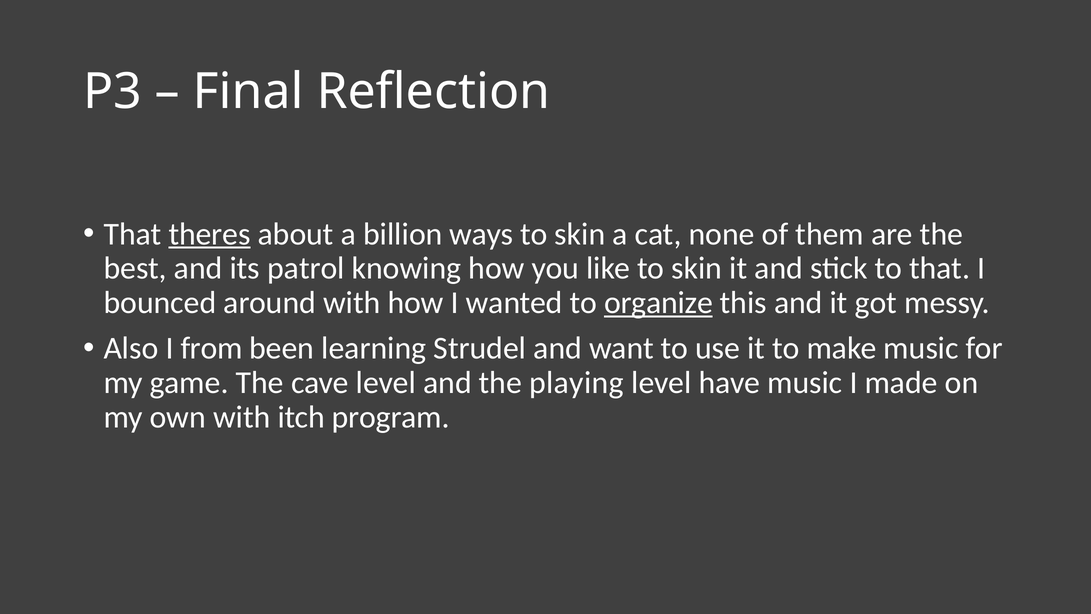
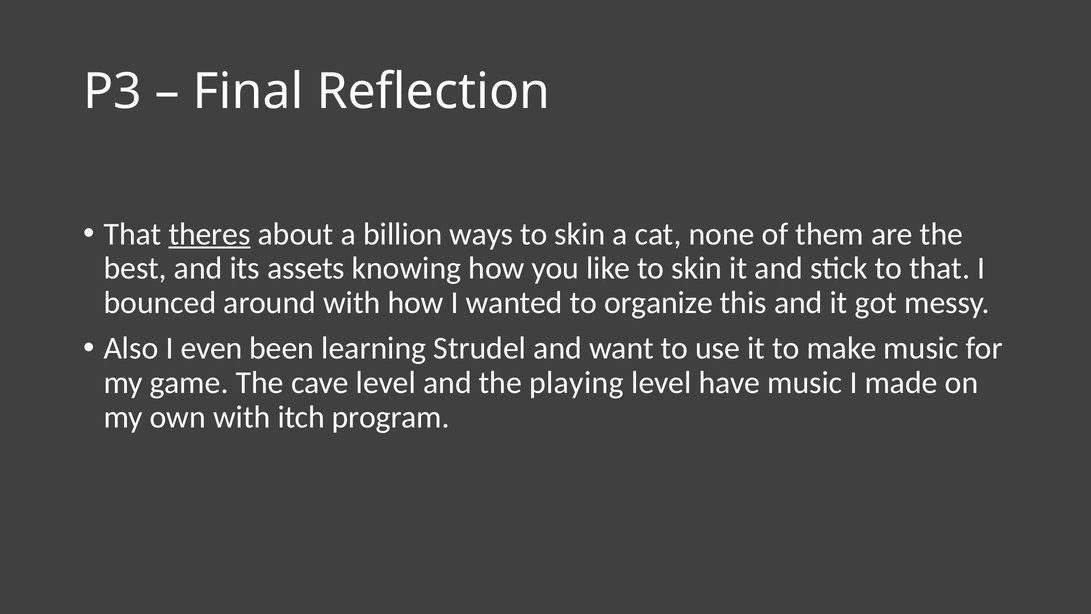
patrol: patrol -> assets (306, 268)
organize underline: present -> none (658, 302)
from: from -> even (212, 348)
